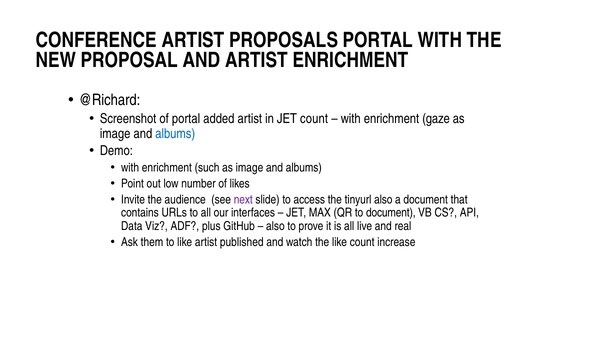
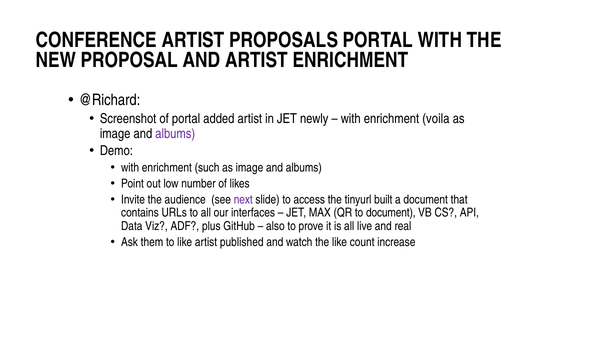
JET count: count -> newly (314, 119)
gaze: gaze -> voila (436, 119)
albums colour: blue -> purple (175, 134)
tinyurl also: also -> built (383, 200)
